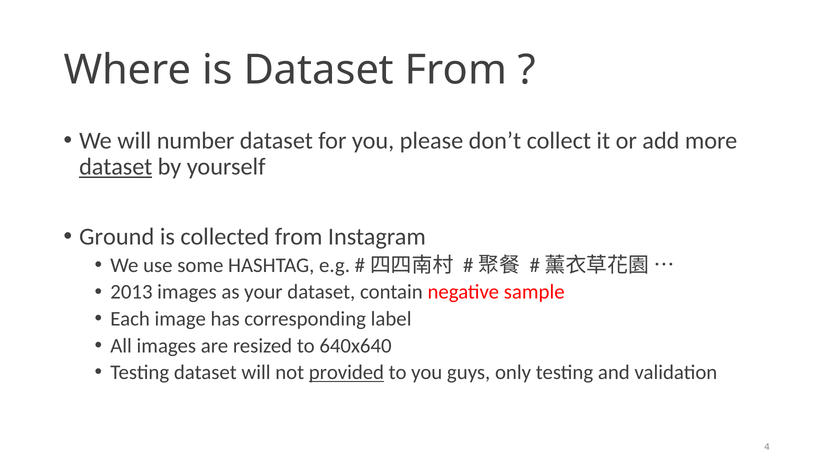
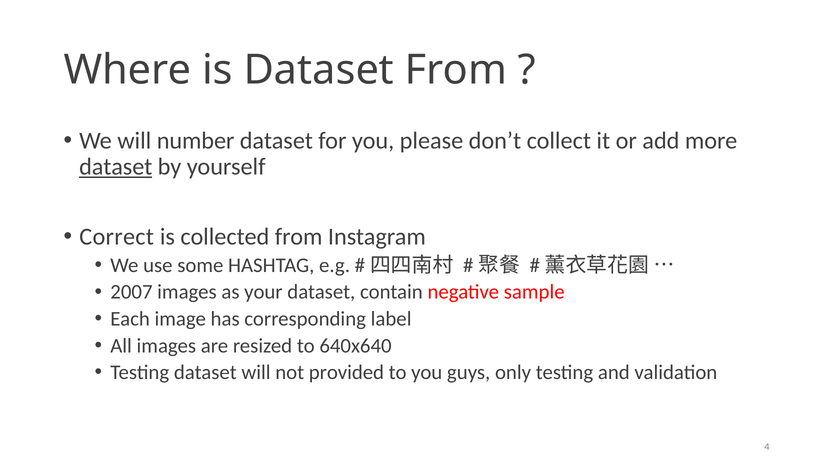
Ground: Ground -> Correct (117, 237)
2013: 2013 -> 2007 (131, 292)
provided underline: present -> none (346, 373)
